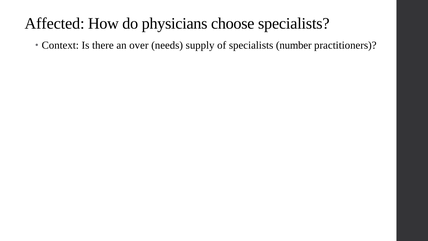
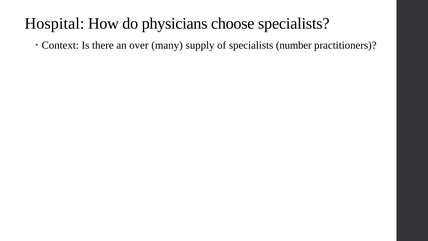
Affected: Affected -> Hospital (54, 23)
needs: needs -> many (167, 45)
